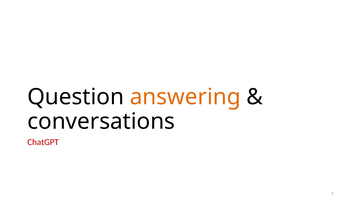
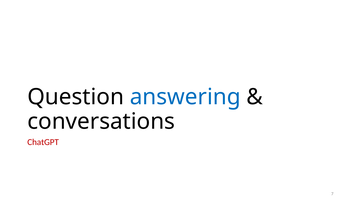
answering colour: orange -> blue (185, 97)
